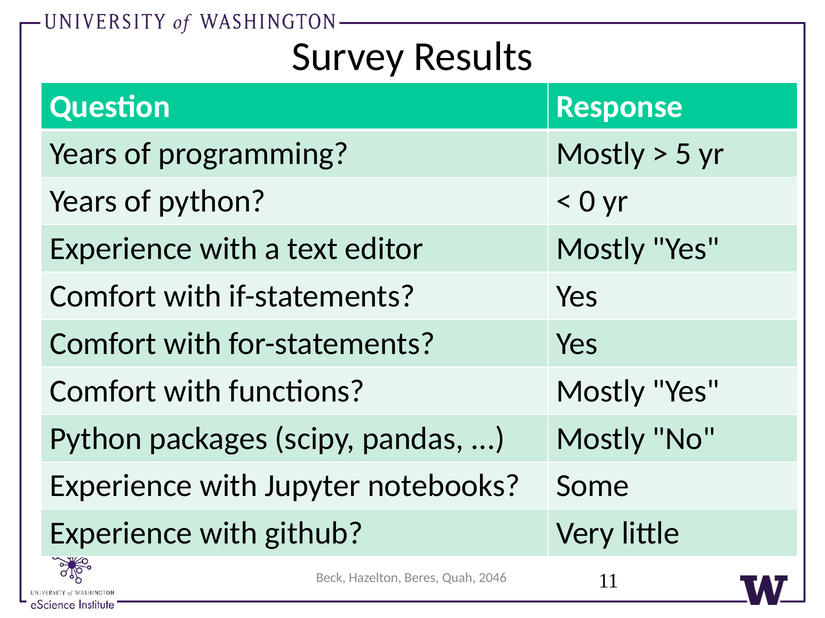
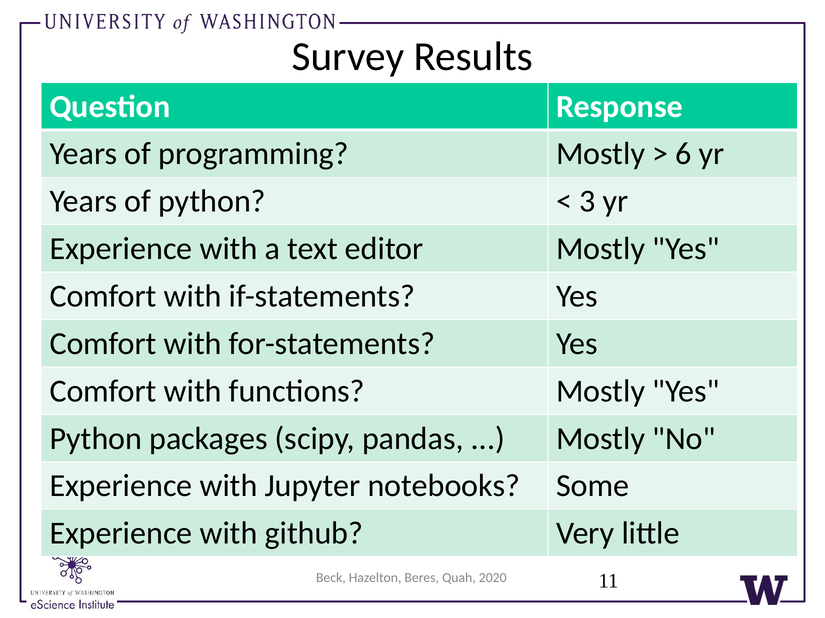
5: 5 -> 6 (683, 154)
0: 0 -> 3 (587, 202)
2046: 2046 -> 2020 (493, 579)
